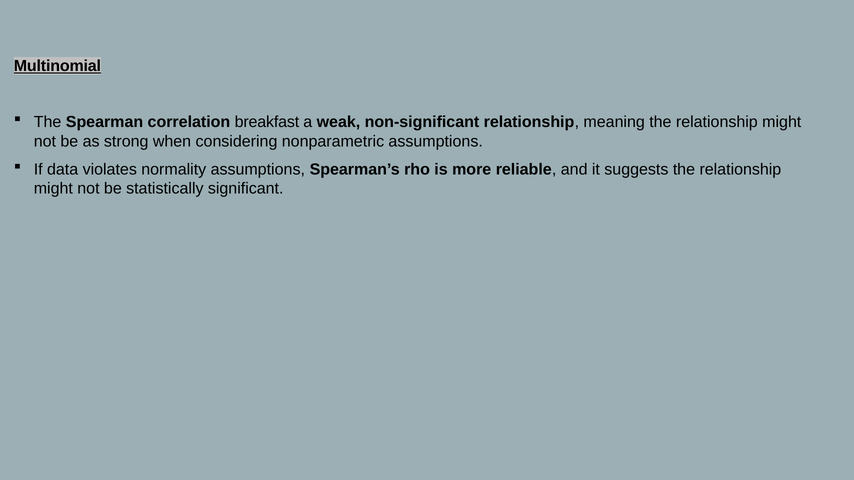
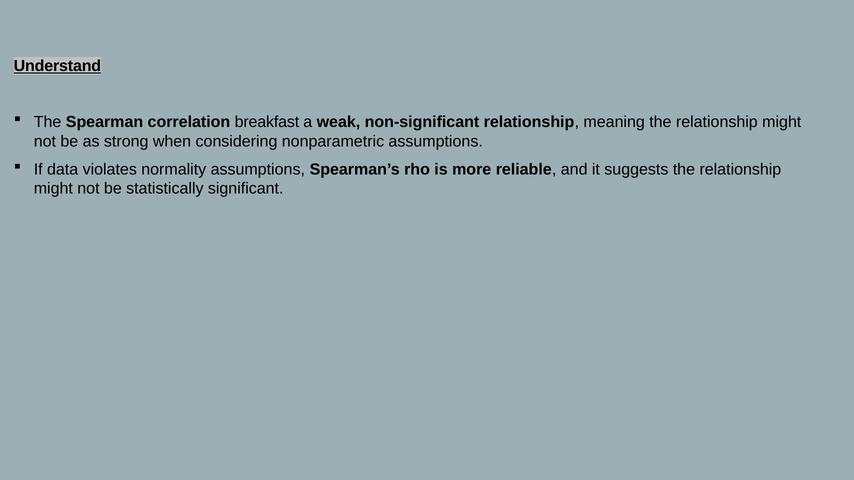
Multinomial: Multinomial -> Understand (57, 66)
